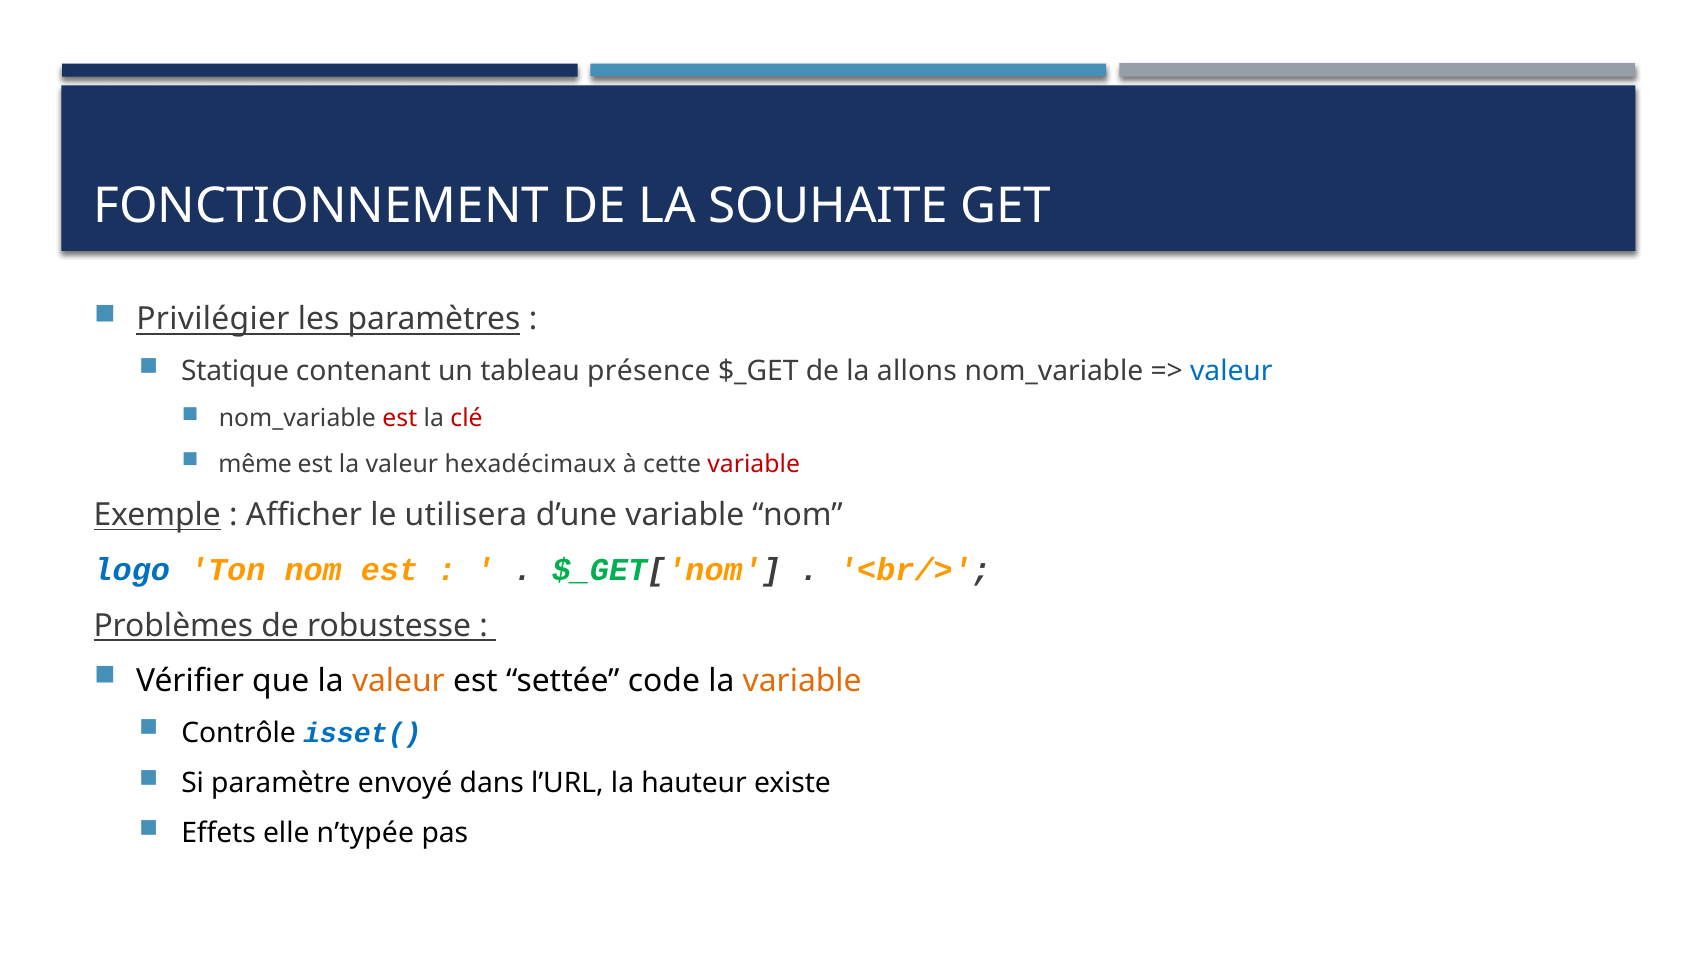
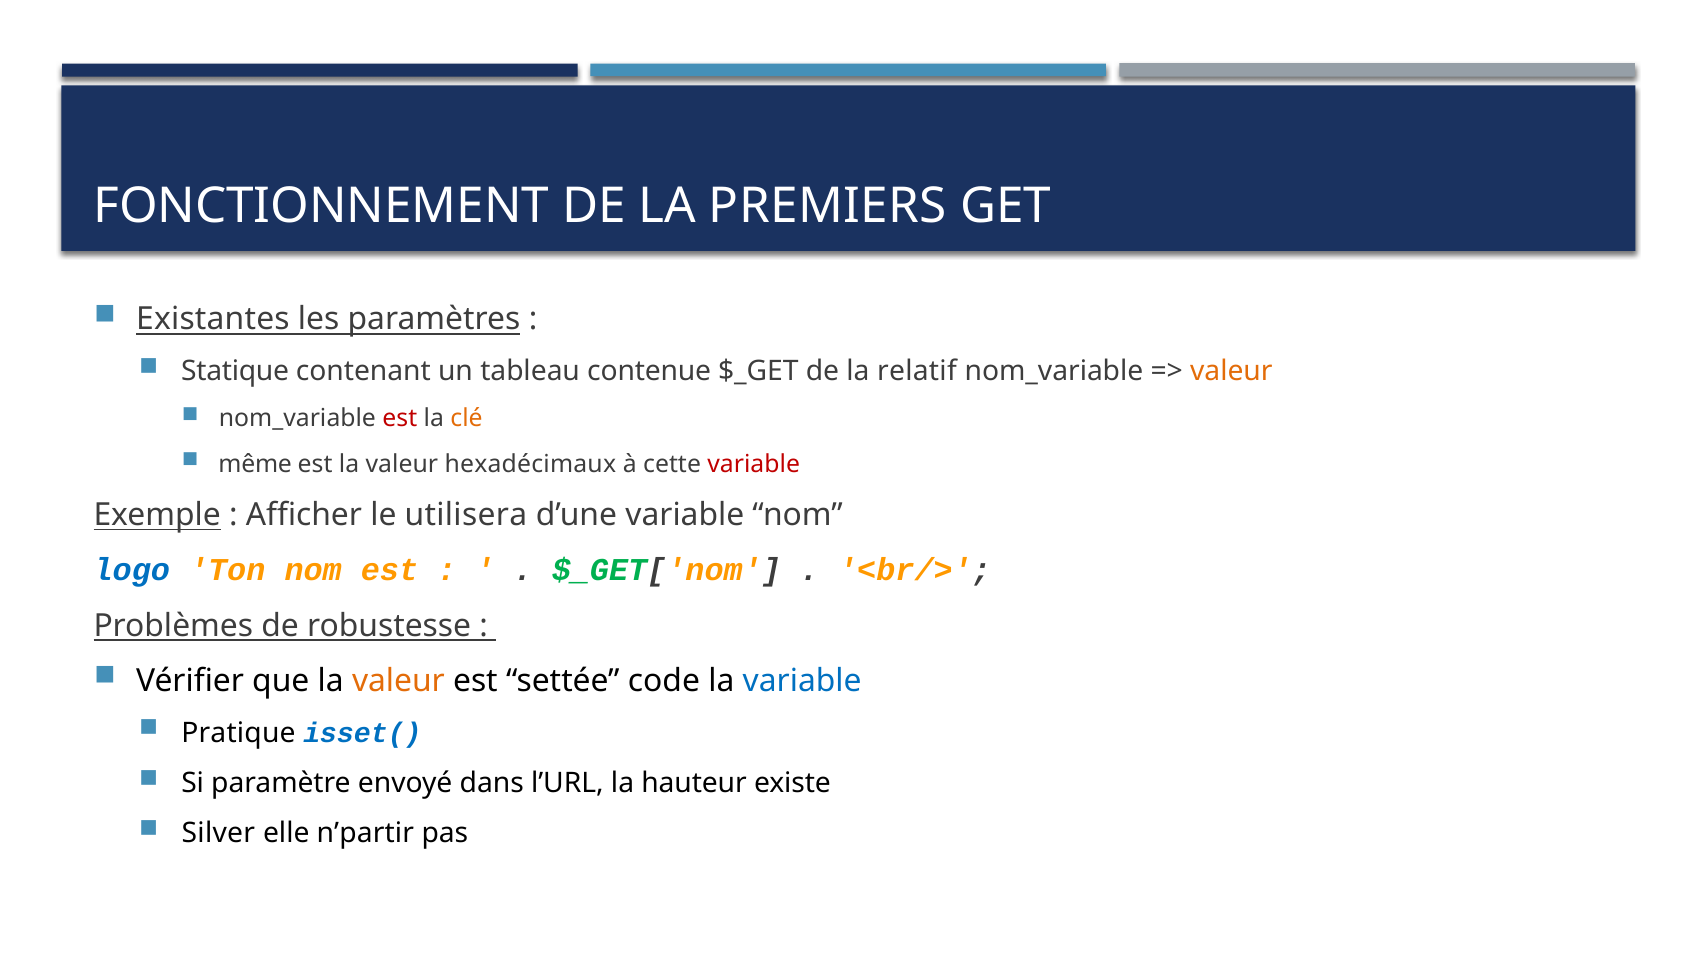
SOUHAITE: SOUHAITE -> PREMIERS (828, 206)
Privilégier: Privilégier -> Existantes (213, 320)
présence: présence -> contenue (649, 372)
allons: allons -> relatif (917, 372)
valeur colour: blue -> orange (1231, 372)
clé colour: red -> orange (467, 419)
variable colour: orange -> blue (802, 681)
Contrôle: Contrôle -> Pratique (238, 733)
Effets: Effets -> Silver (218, 833)
n’typée: n’typée -> n’partir (365, 833)
